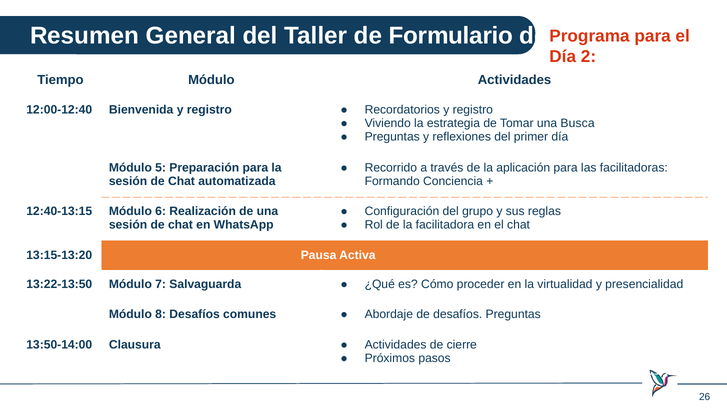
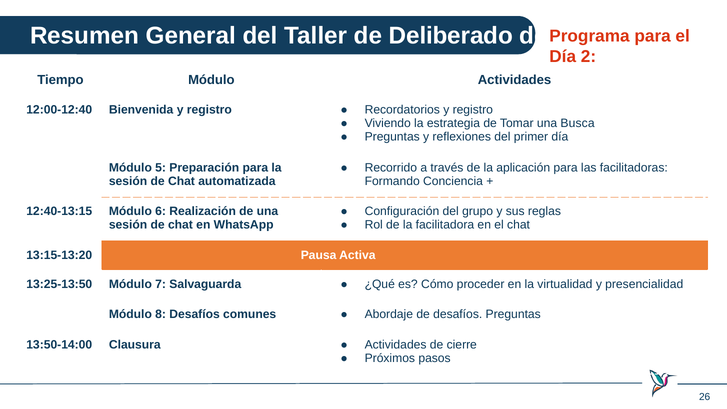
Formulario: Formulario -> Deliberado (451, 36)
13:22-13:50: 13:22-13:50 -> 13:25-13:50 (59, 284)
